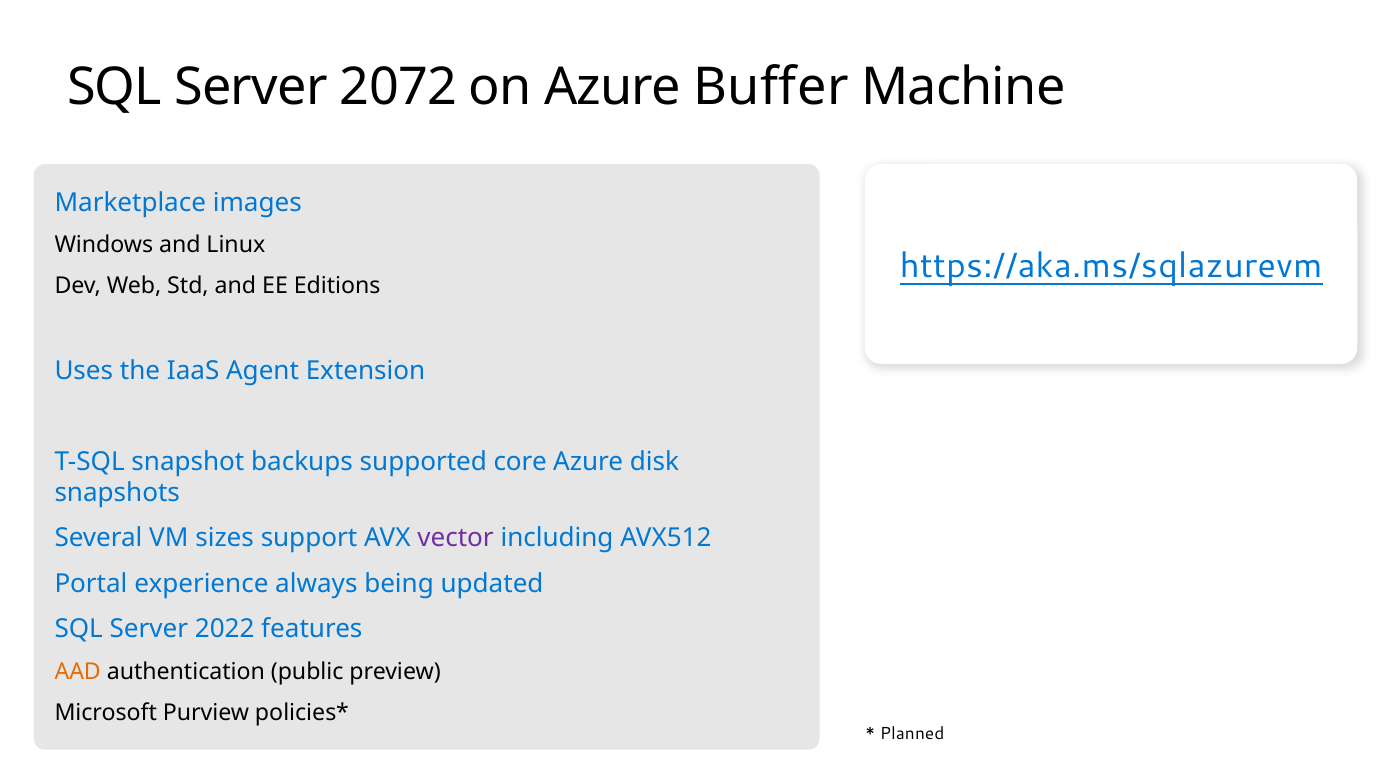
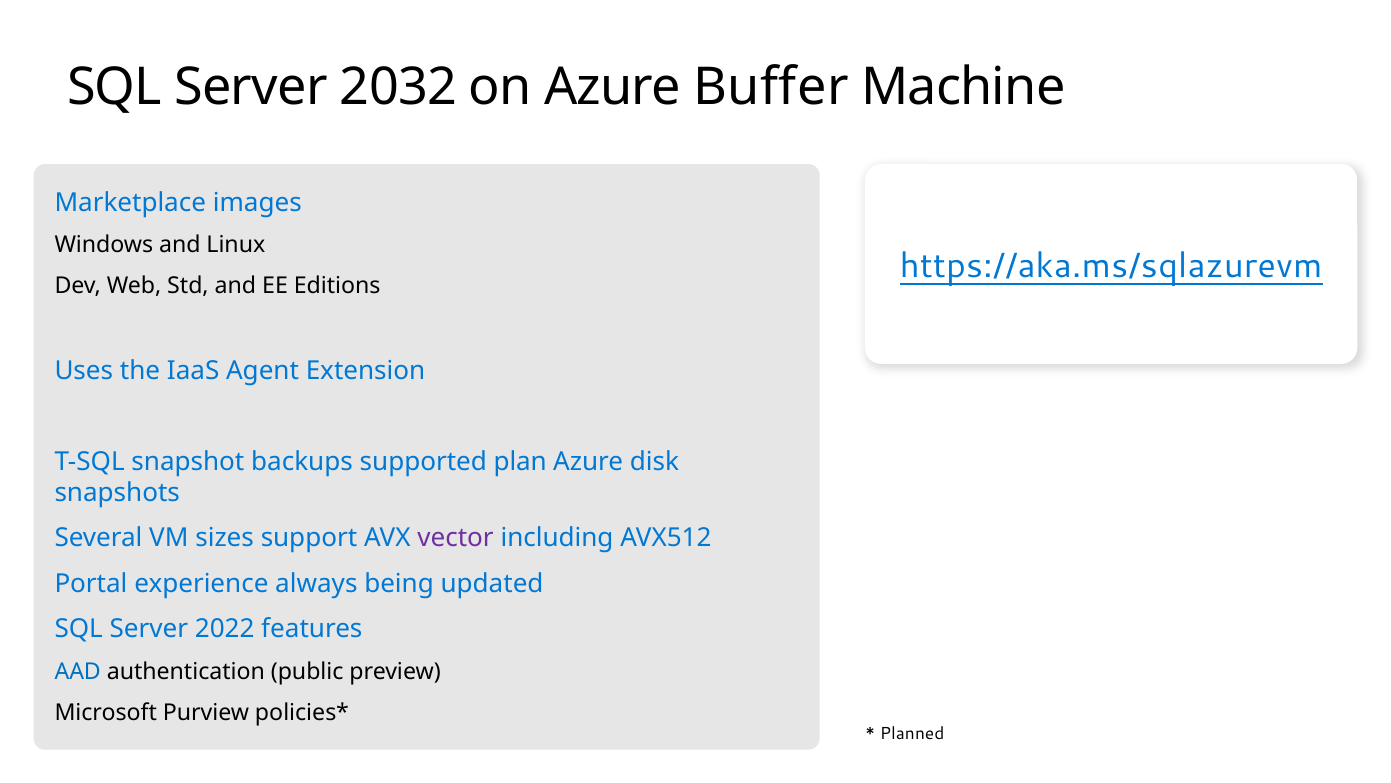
2072: 2072 -> 2032 (399, 87)
core: core -> plan (520, 461)
AAD colour: orange -> blue (78, 671)
